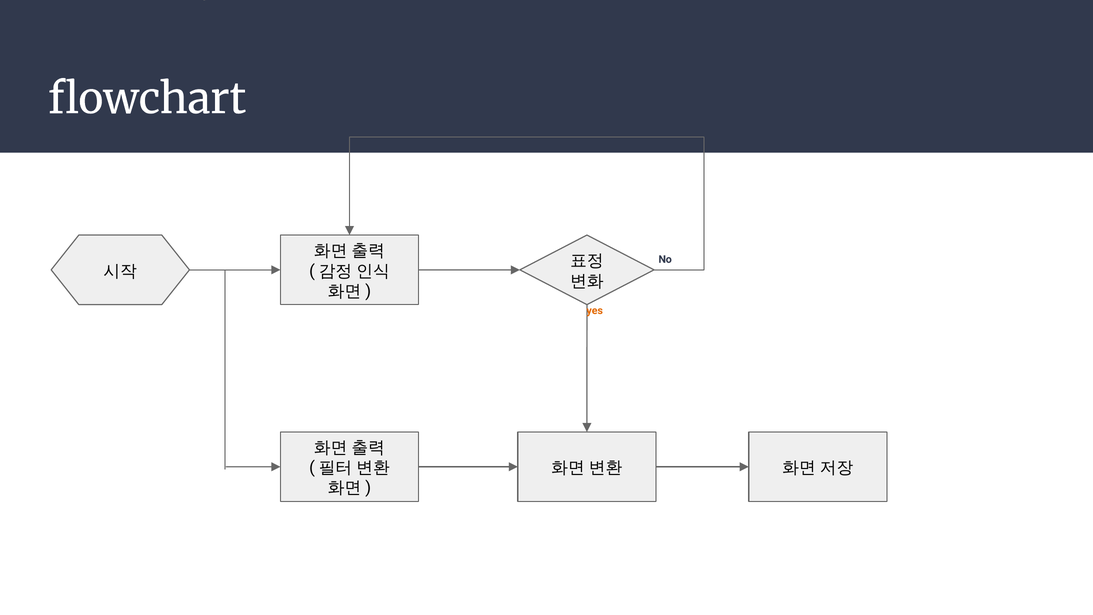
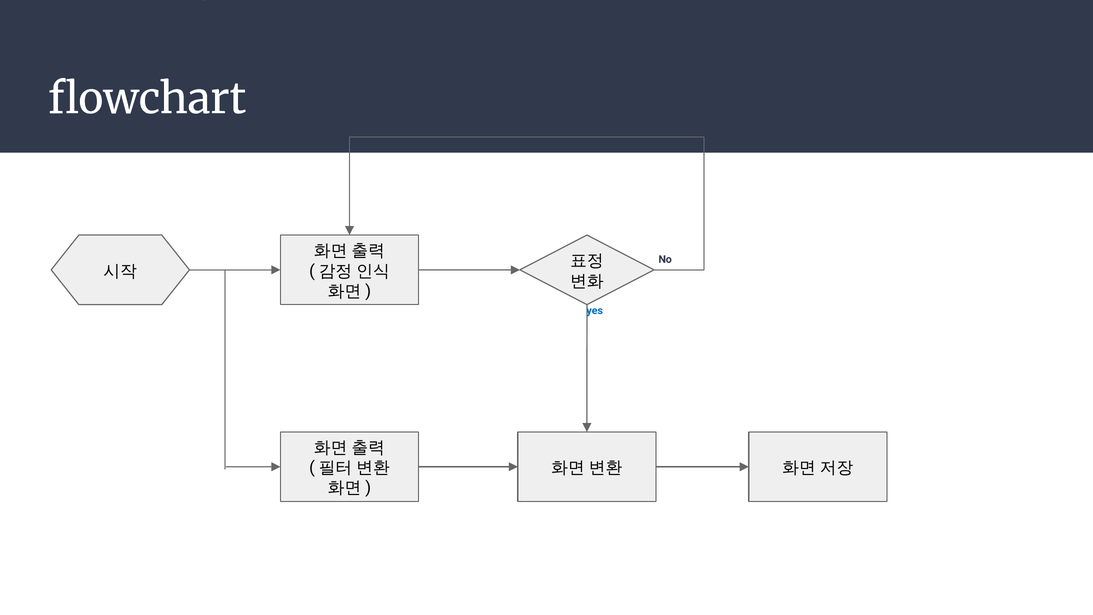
yes colour: orange -> blue (595, 310)
